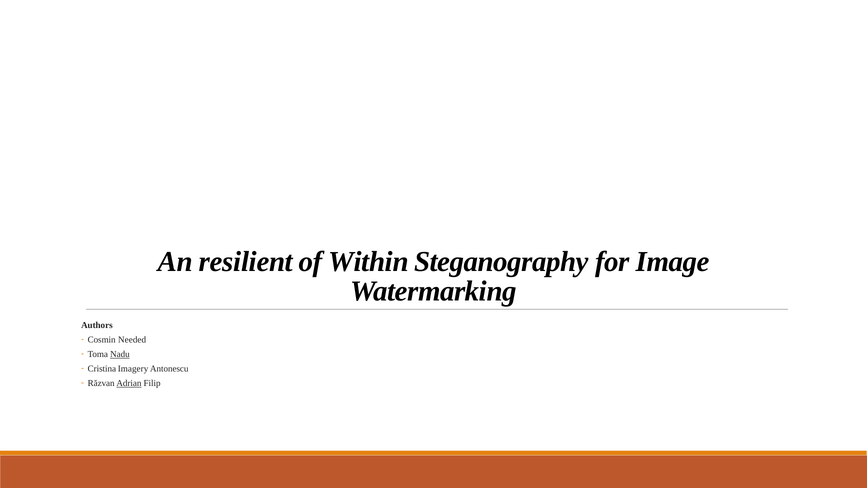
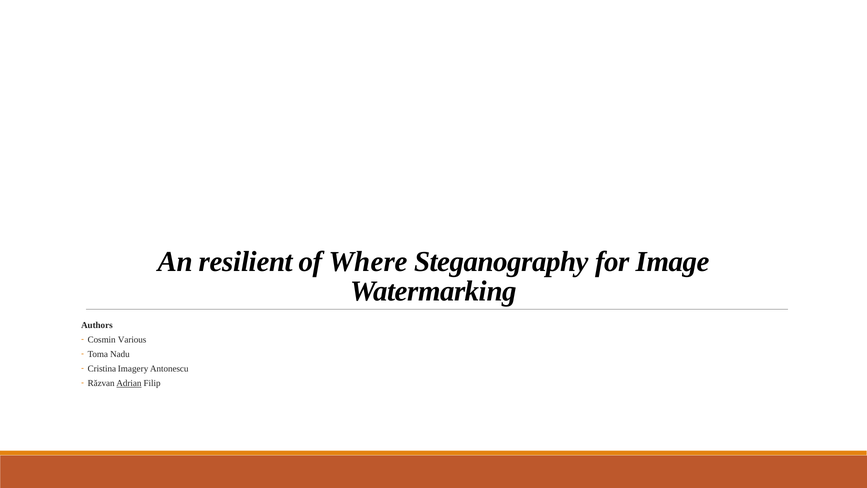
Within: Within -> Where (368, 261)
Needed: Needed -> Various (132, 340)
Nadu underline: present -> none (120, 354)
